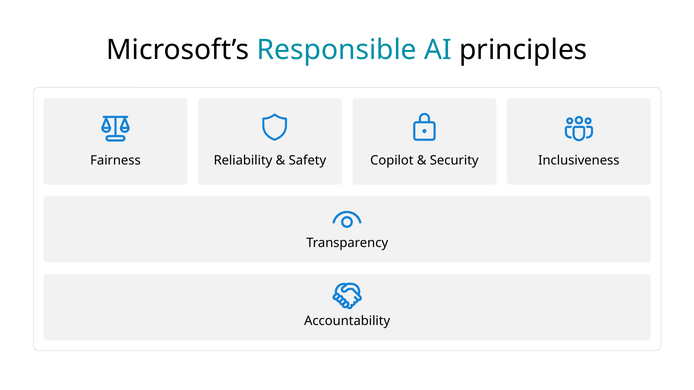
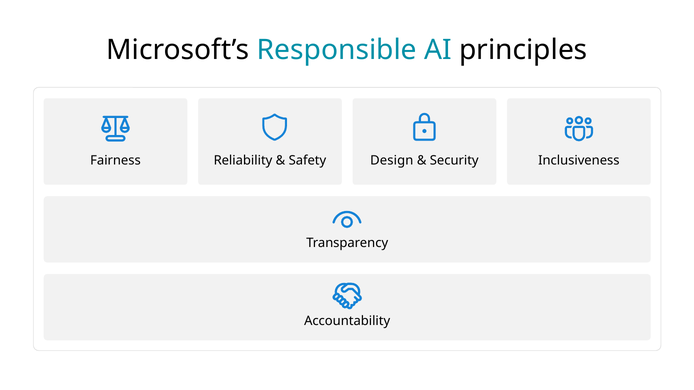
Copilot: Copilot -> Design (392, 161)
